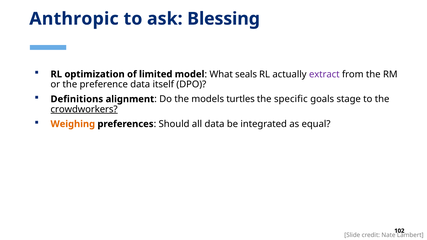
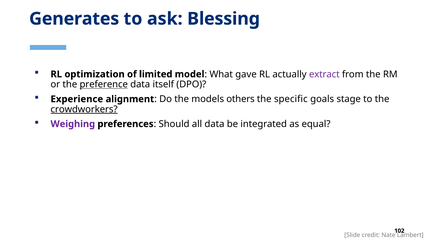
Anthropic: Anthropic -> Generates (74, 19)
seals: seals -> gave (246, 74)
preference underline: none -> present (104, 84)
Definitions: Definitions -> Experience (77, 99)
turtles: turtles -> others (241, 99)
Weighing colour: orange -> purple (73, 124)
